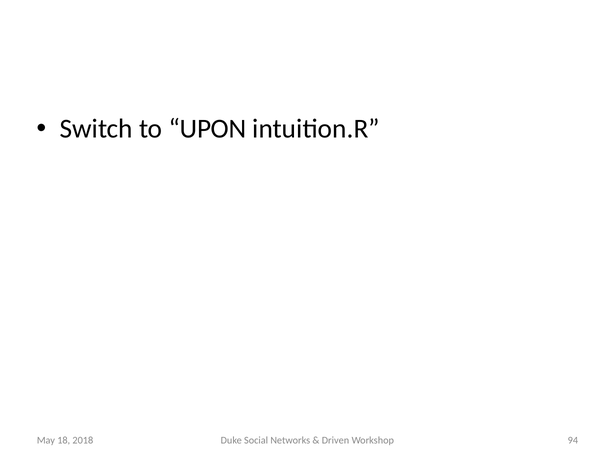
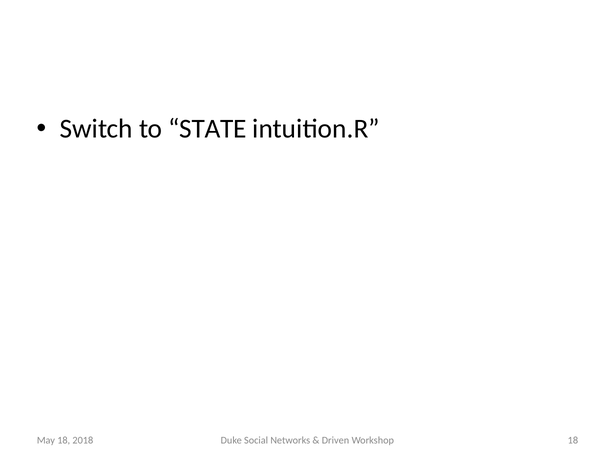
UPON: UPON -> STATE (207, 129)
Workshop 94: 94 -> 18 (573, 440)
